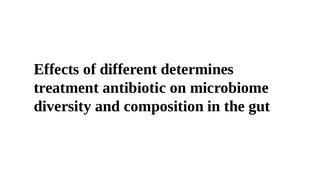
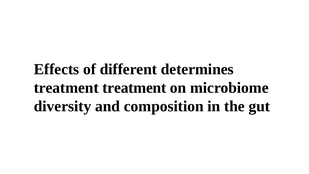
treatment antibiotic: antibiotic -> treatment (134, 88)
